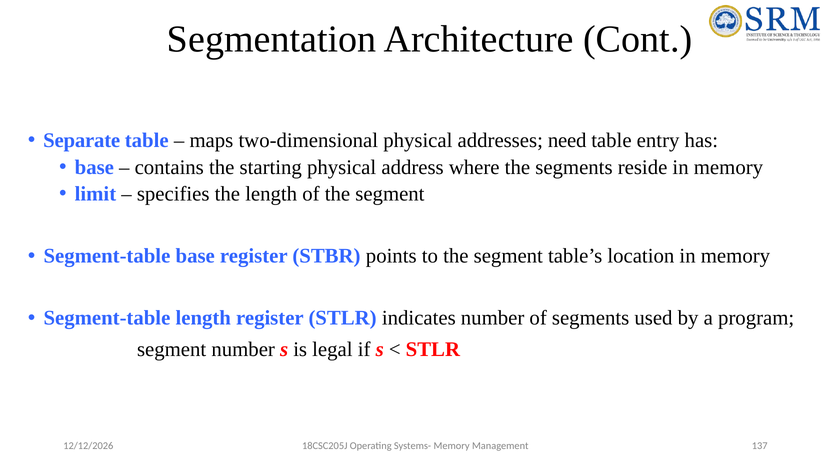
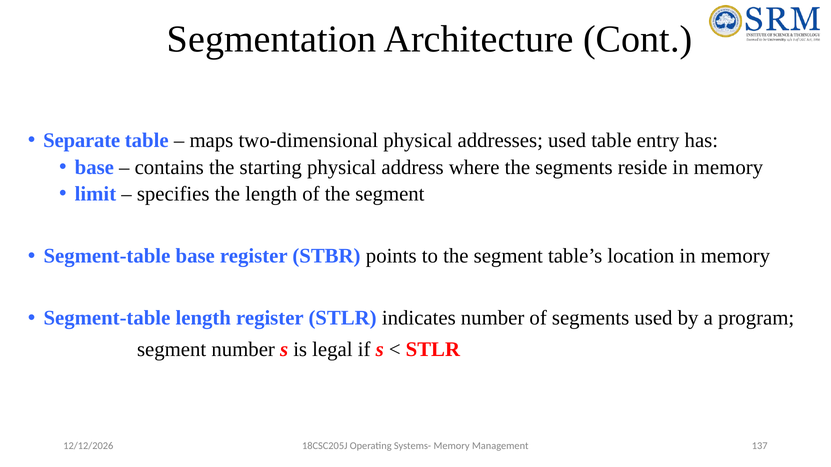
addresses need: need -> used (567, 141)
